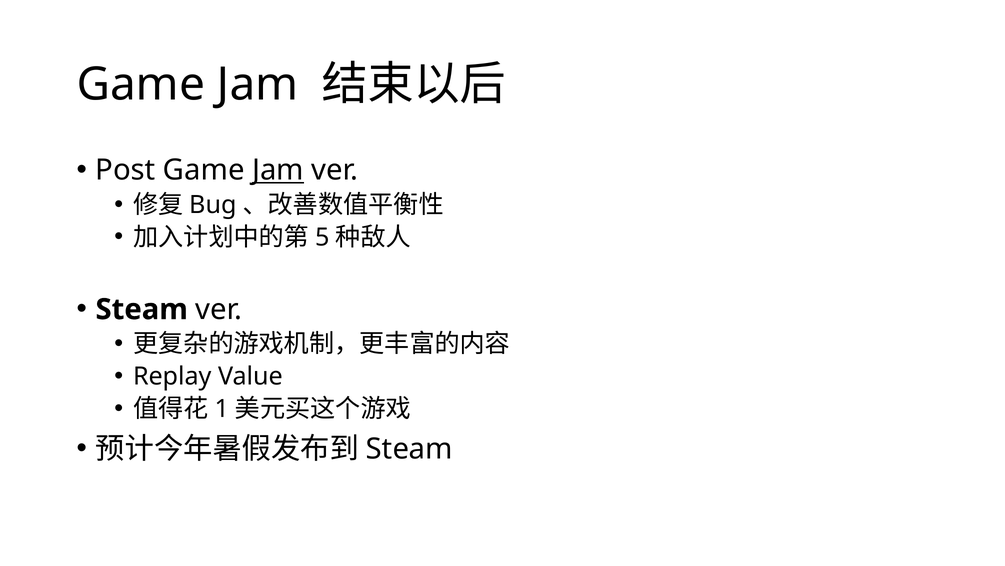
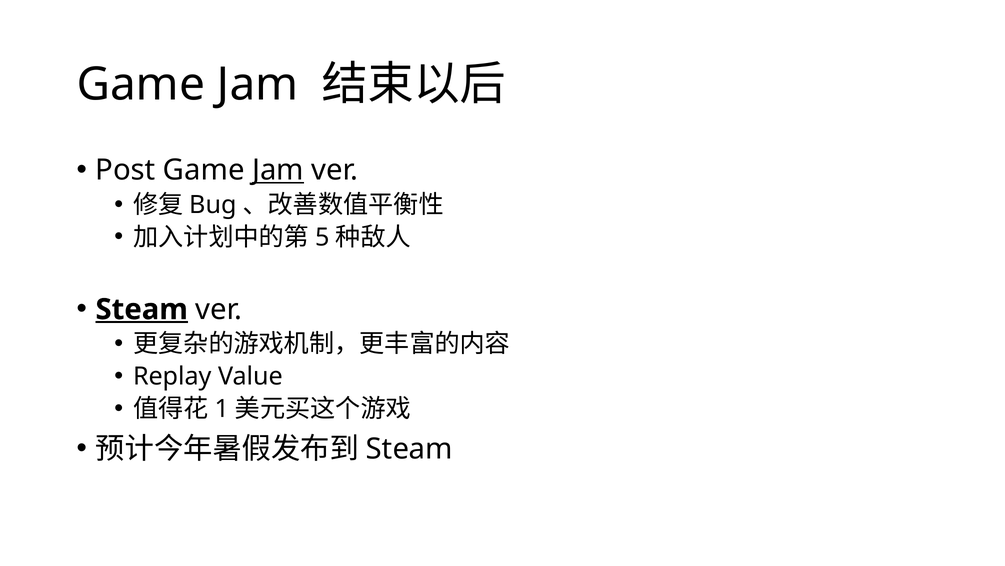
Steam underline: none -> present (142, 309)
